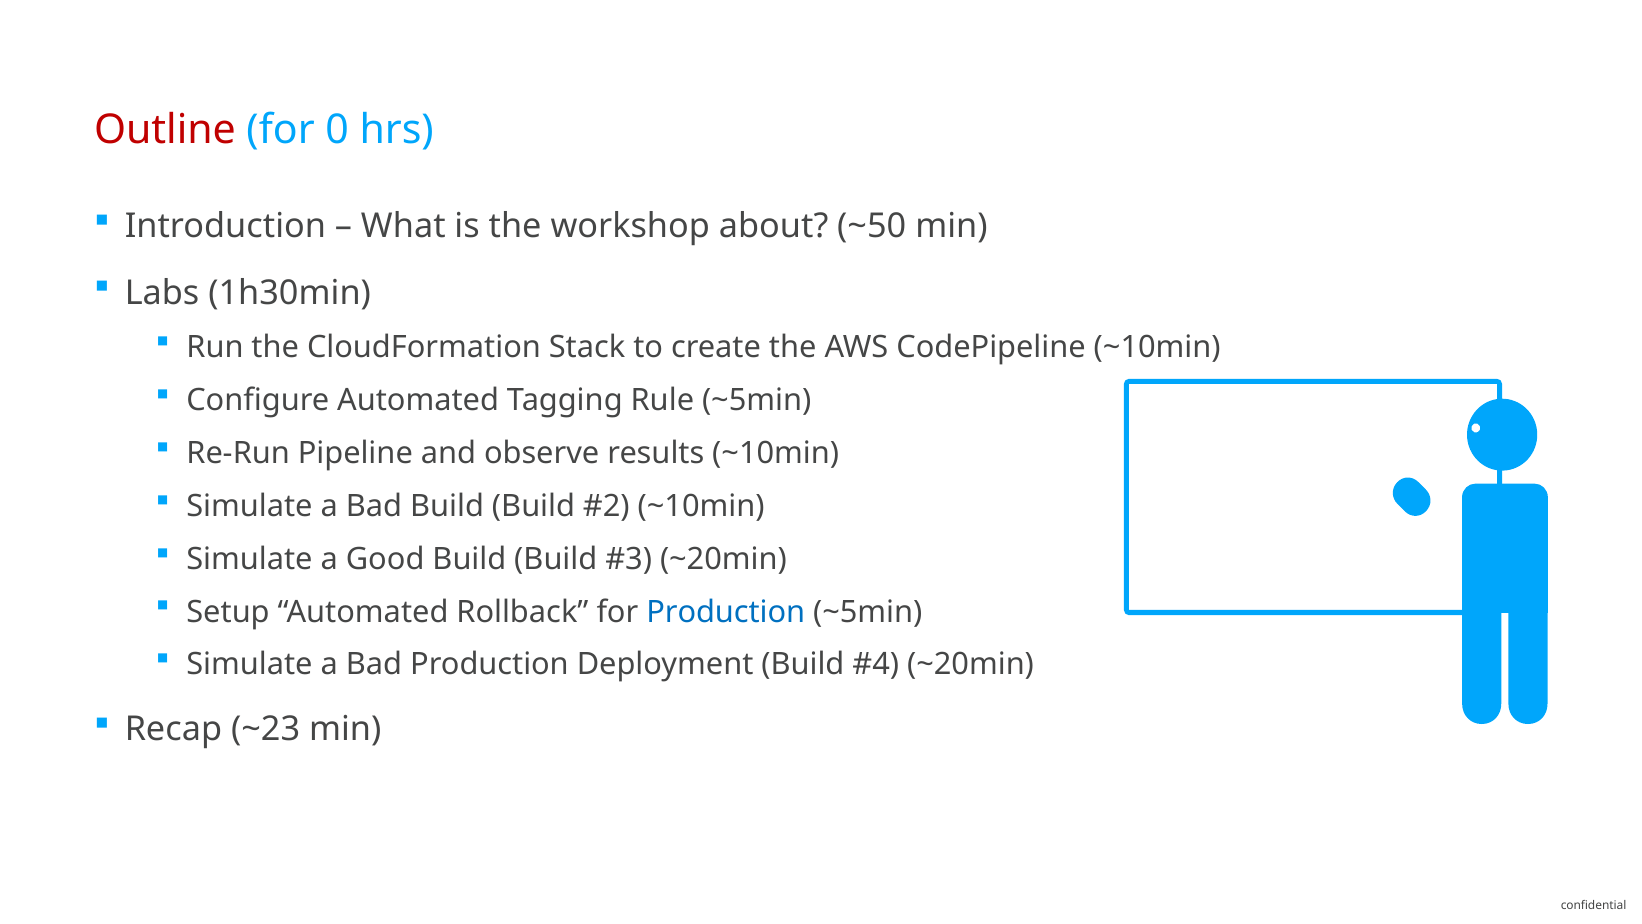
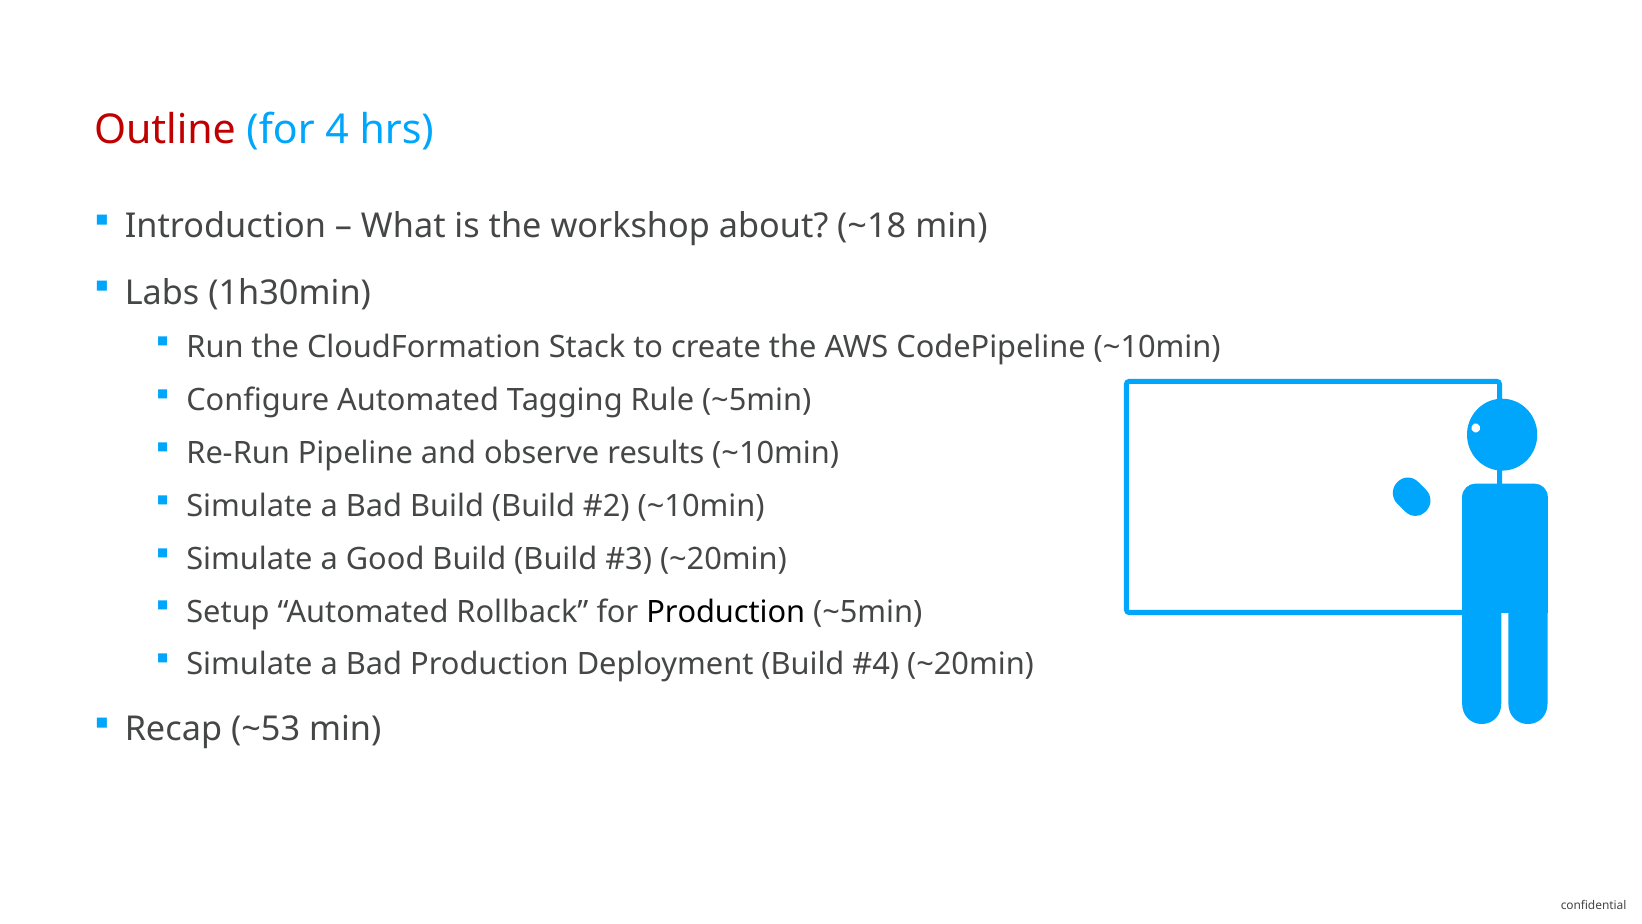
0: 0 -> 4 (337, 130)
~50: ~50 -> ~18 (872, 226)
Production colour: blue -> black (726, 612)
~23: ~23 -> ~53 (266, 729)
